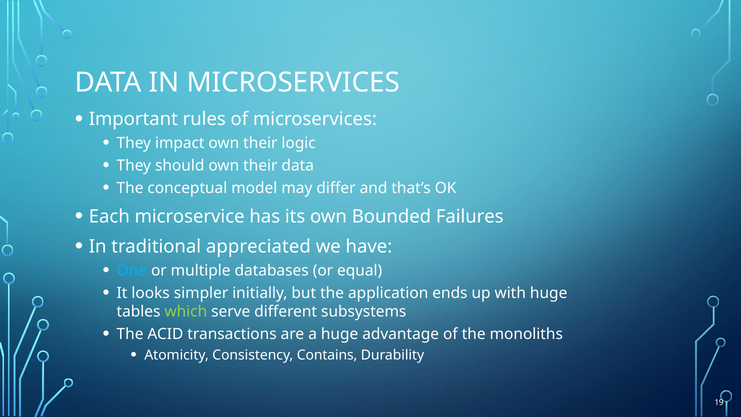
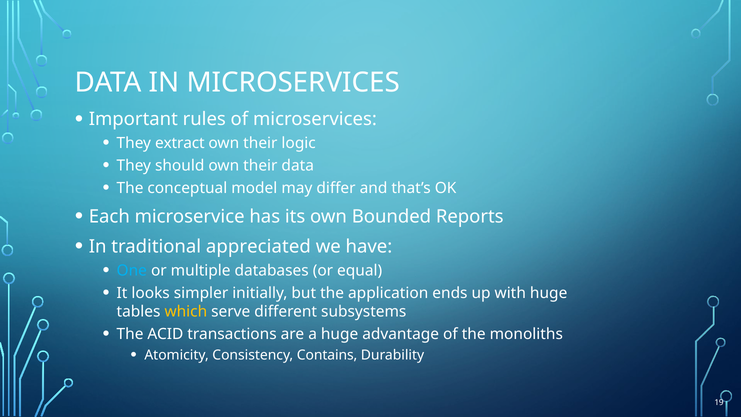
impact: impact -> extract (180, 143)
Failures: Failures -> Reports (470, 216)
which colour: light green -> yellow (186, 311)
